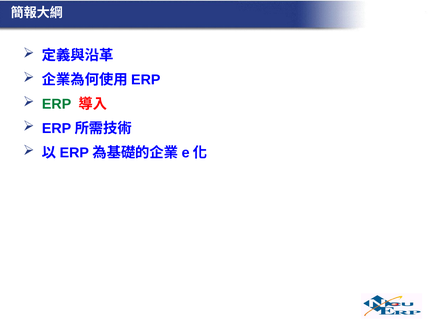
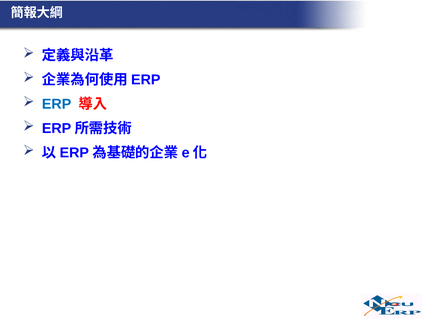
ERP colour: green -> blue (57, 104)
